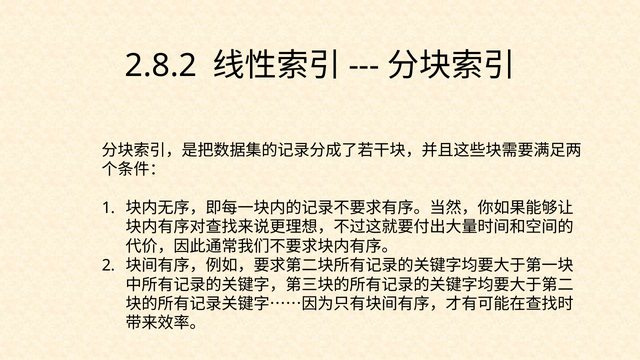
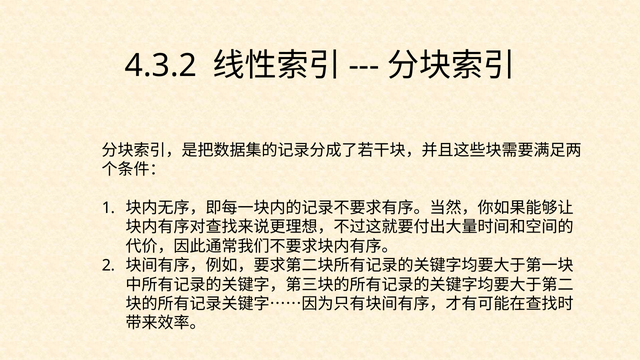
2.8.2: 2.8.2 -> 4.3.2 (161, 66)
